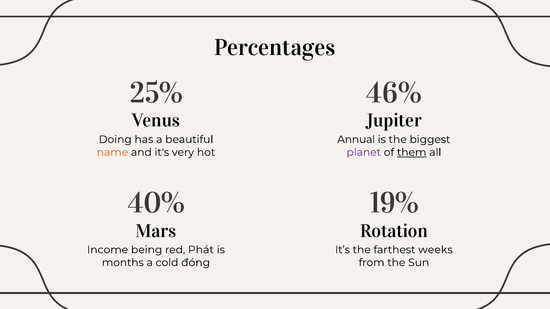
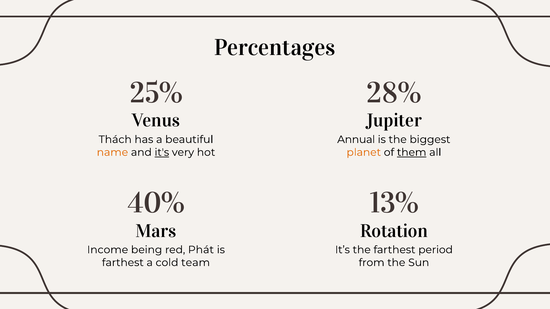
46%: 46% -> 28% (394, 93)
Doing: Doing -> Thách (115, 140)
it's underline: none -> present (162, 152)
planet colour: purple -> orange (364, 152)
19%: 19% -> 13% (394, 203)
weeks: weeks -> period (436, 250)
months: months -> farthest (123, 263)
đóng: đóng -> team (196, 263)
